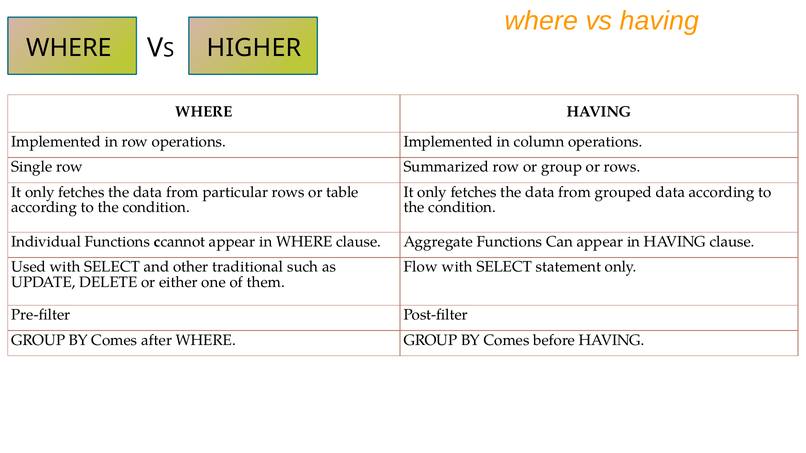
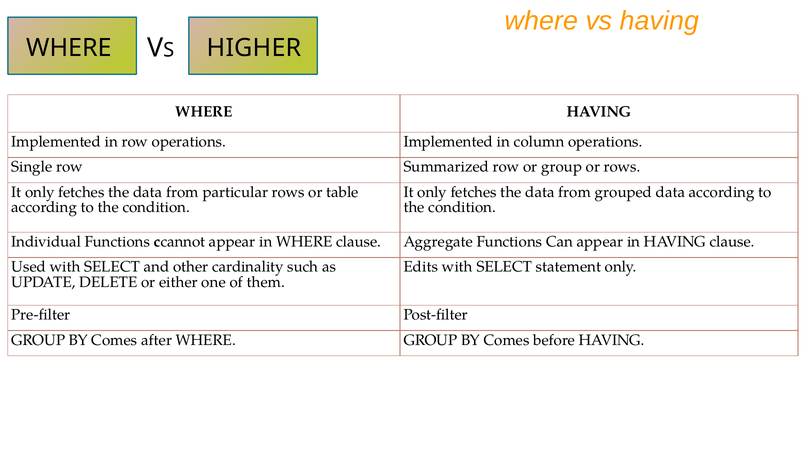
traditional: traditional -> cardinality (248, 267)
Flow: Flow -> Edits (421, 267)
